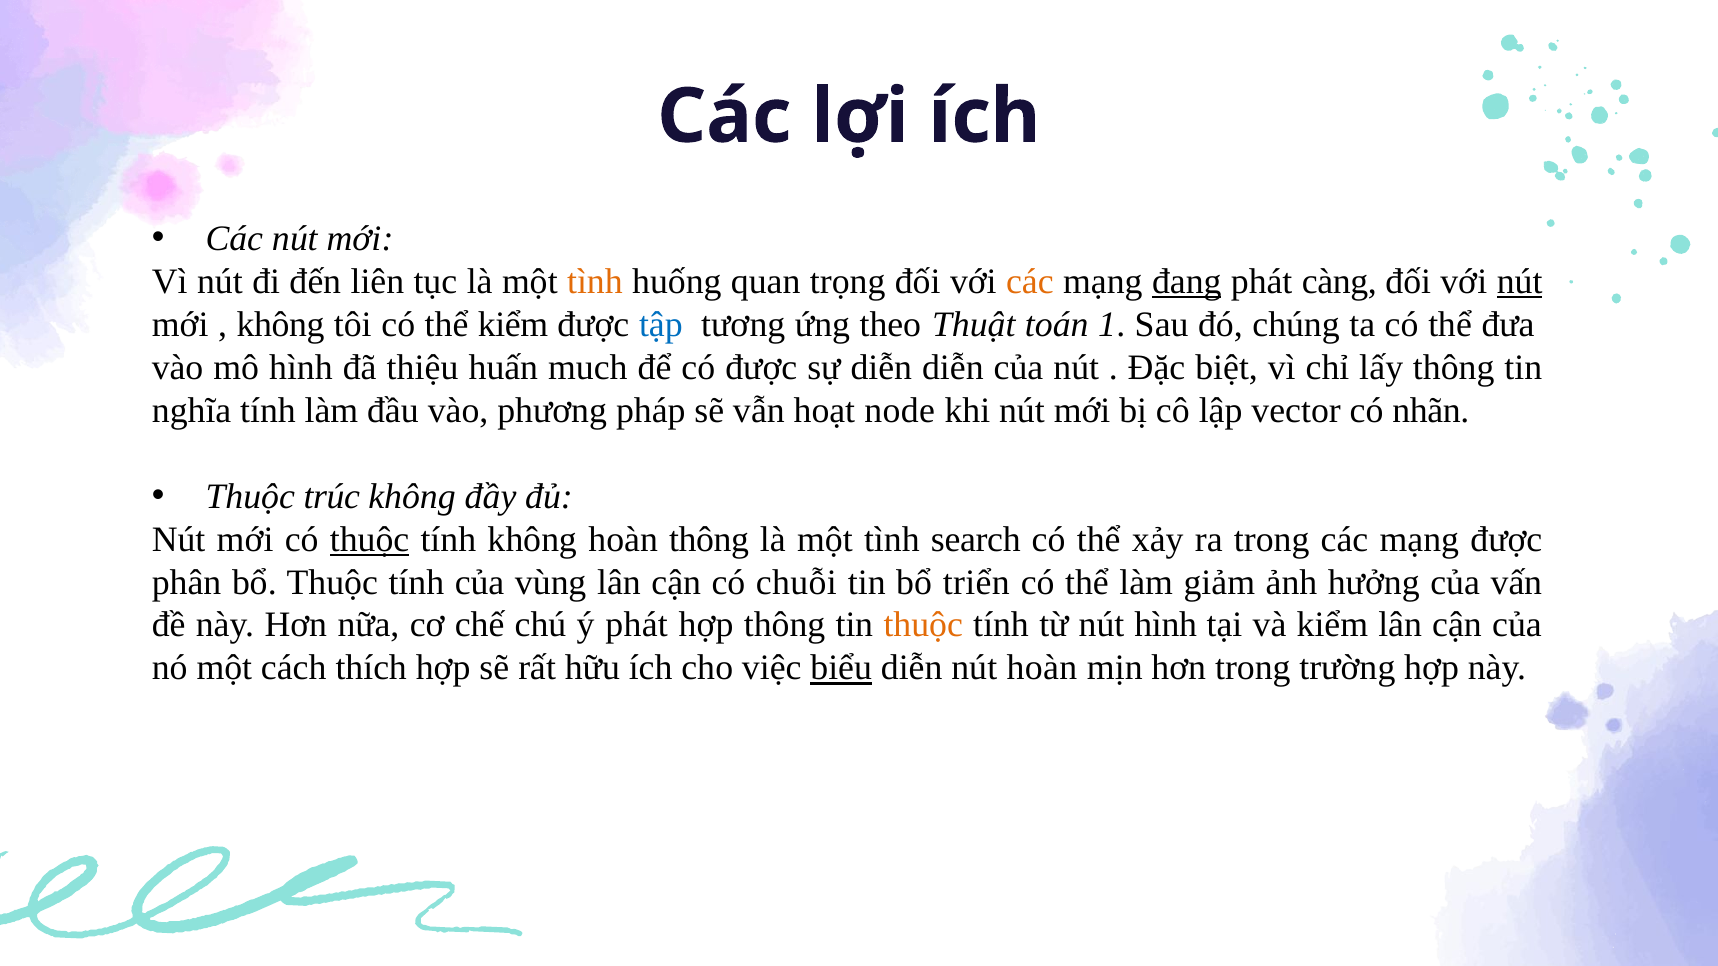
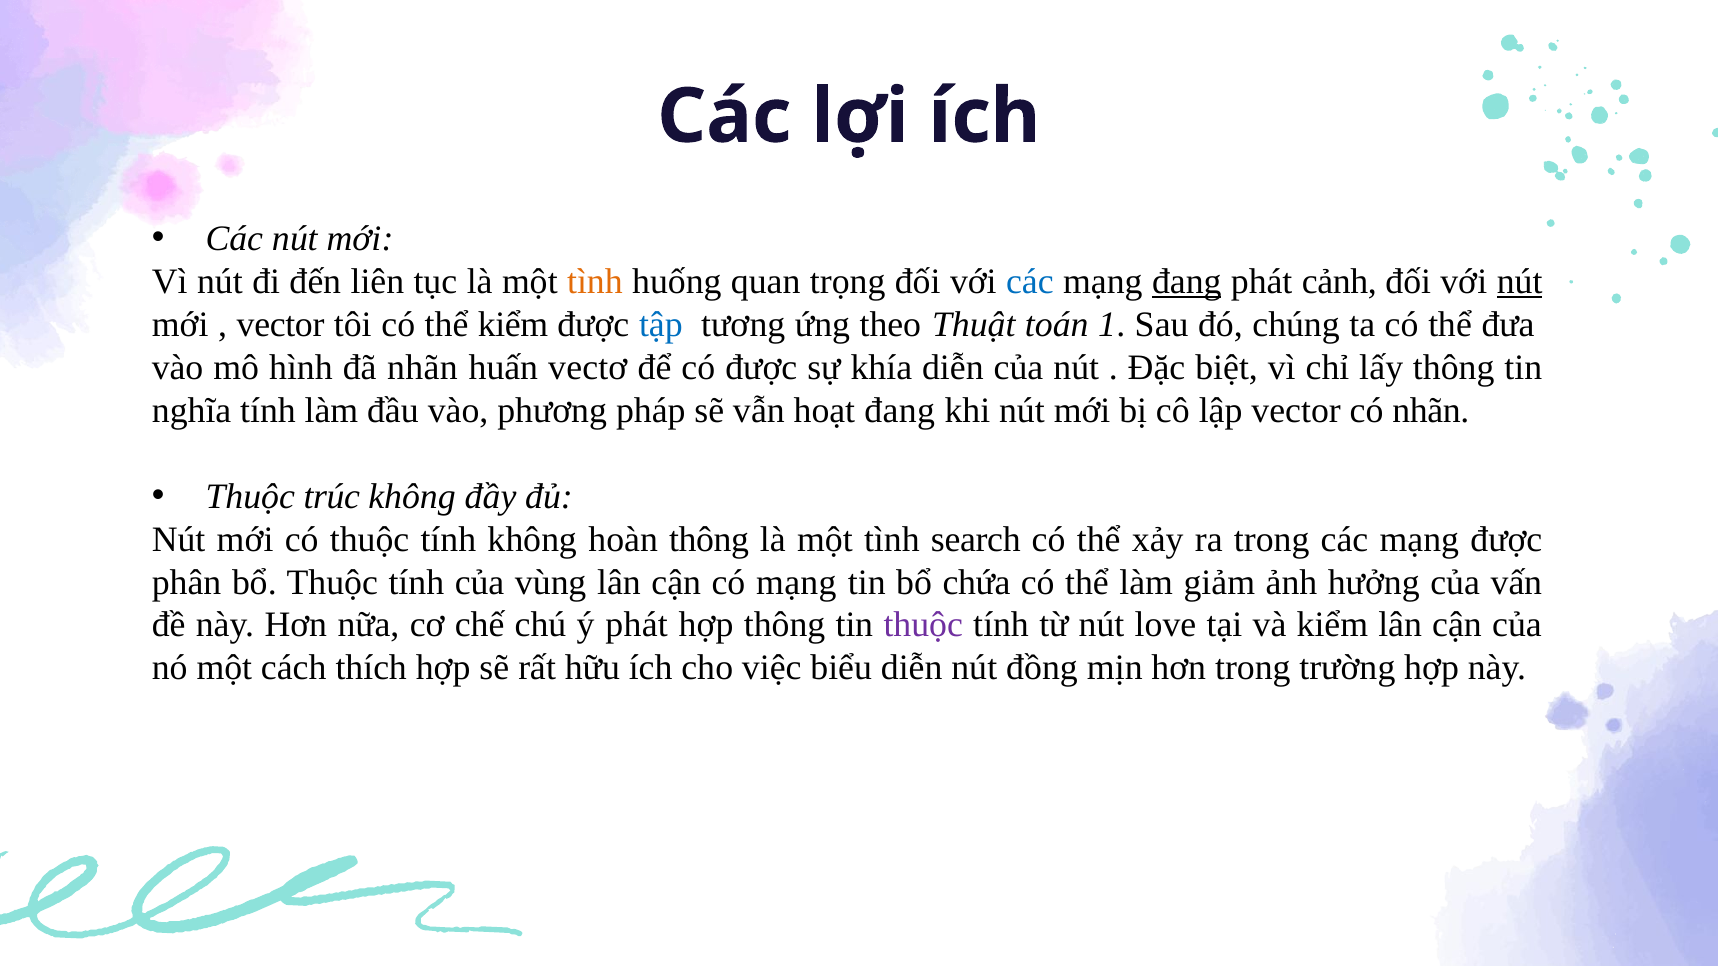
các colour: orange -> blue (1030, 282)
càng: càng -> cảnh (1339, 282)
không: không -> vector (281, 325)
đã thiệu: thiệu -> nhãn (422, 368)
much: much -> vectơ (588, 368)
sự diễn: diễn -> khía (881, 368)
hoạt node: node -> đang (900, 411)
thuộc underline: present -> none (370, 540)
có chuỗi: chuỗi -> mạng (796, 582)
triển: triển -> chứa (977, 582)
thuộc colour: orange -> purple (923, 625)
nút hình: hình -> love (1165, 625)
biểu underline: present -> none (841, 668)
nút hoàn: hoàn -> đồng (1042, 668)
